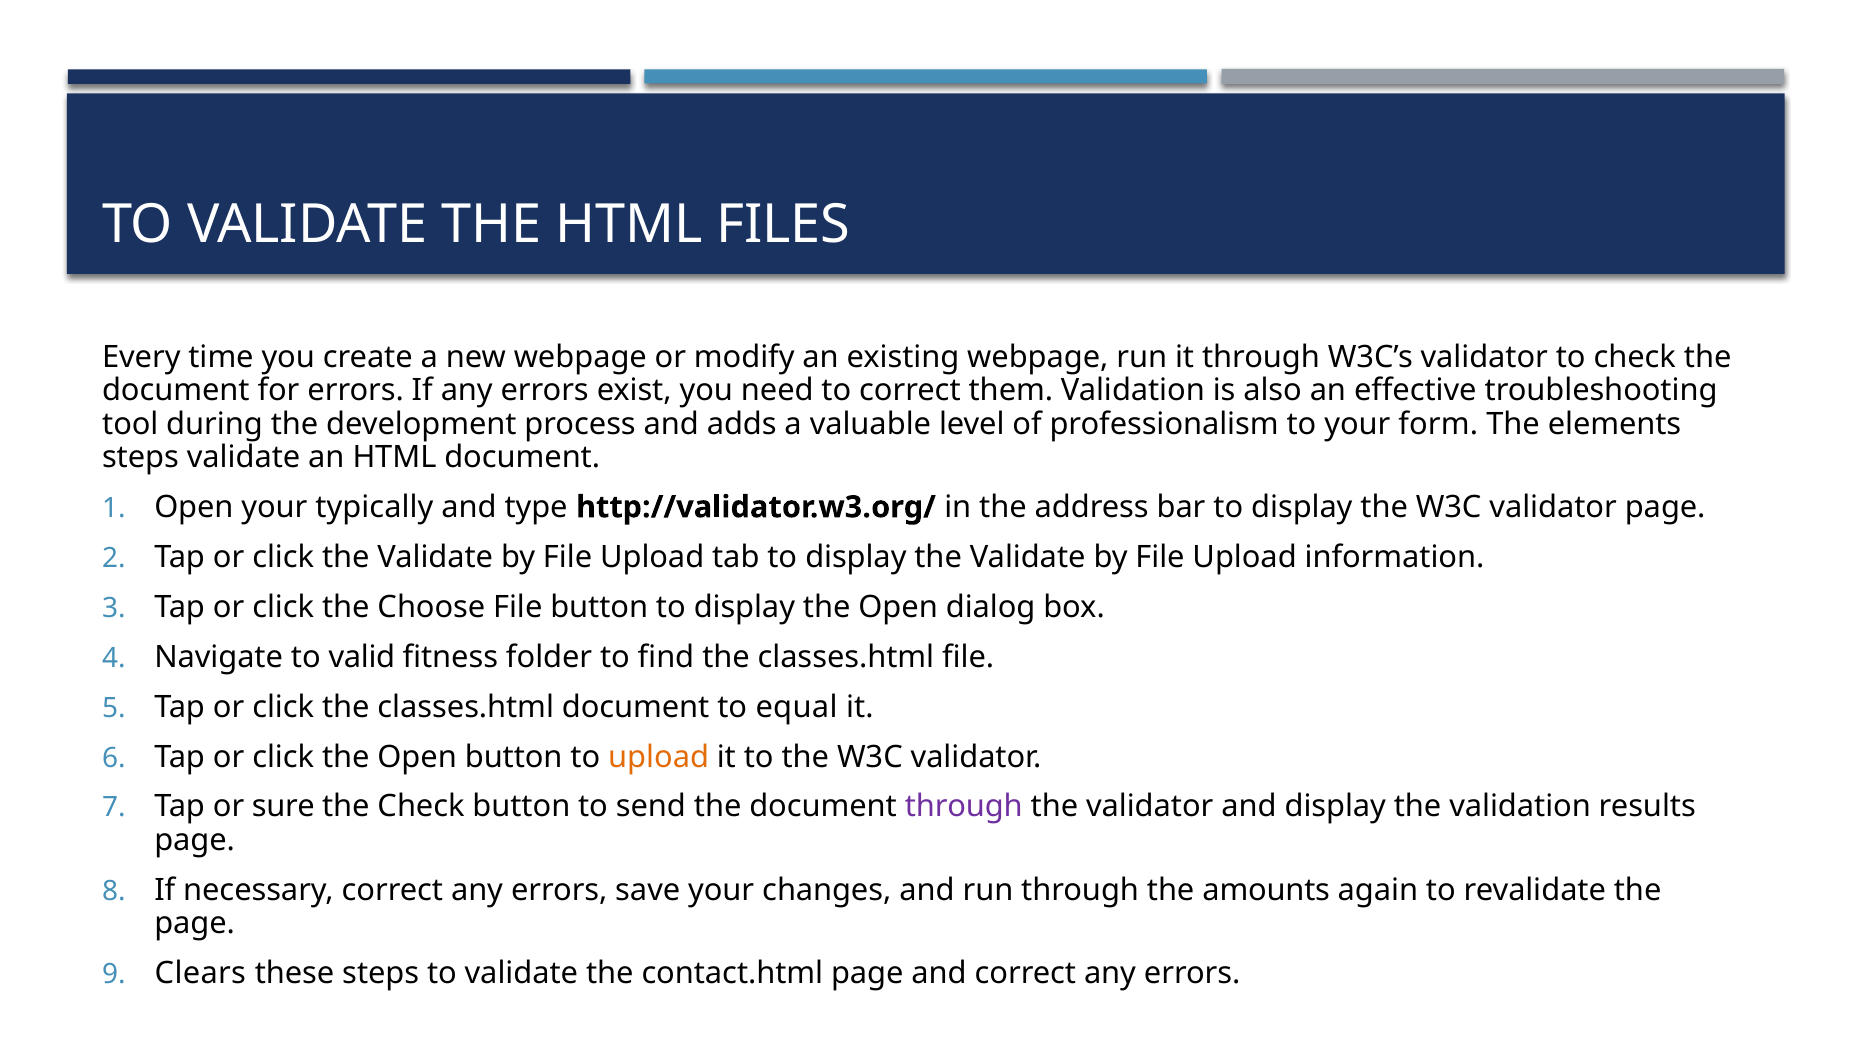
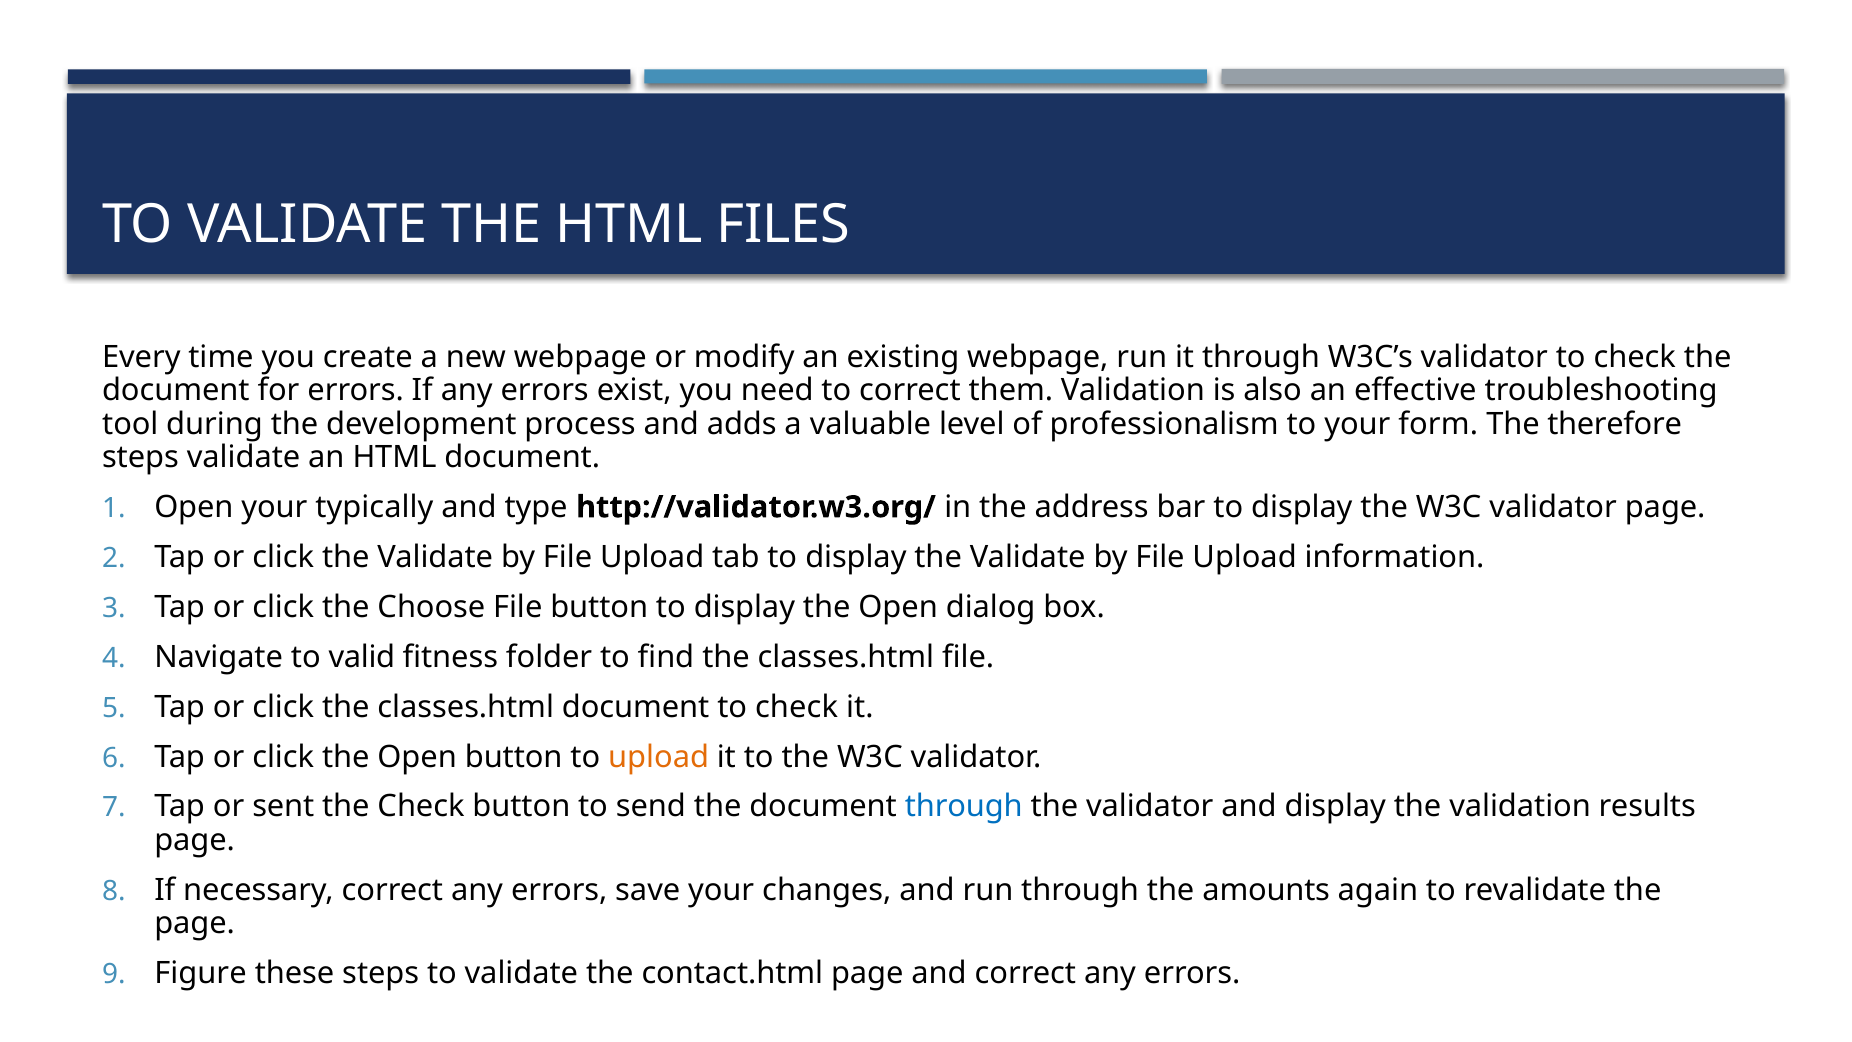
elements: elements -> therefore (1615, 424)
document to equal: equal -> check (797, 707)
sure: sure -> sent (283, 807)
through colour: purple -> blue (964, 807)
Clears: Clears -> Figure (200, 973)
